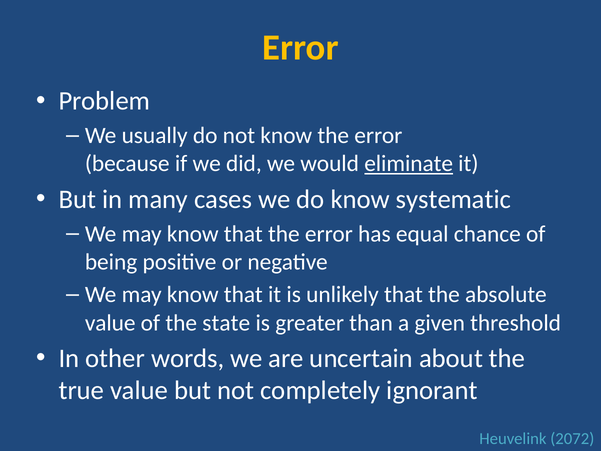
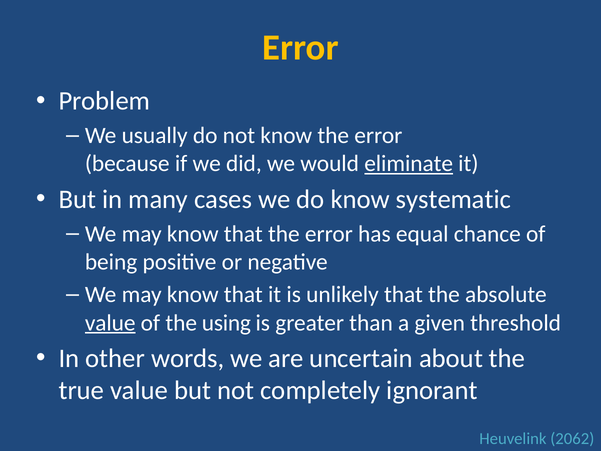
value underline: none -> present (110, 323)
state: state -> using (226, 323)
2072: 2072 -> 2062 (572, 439)
